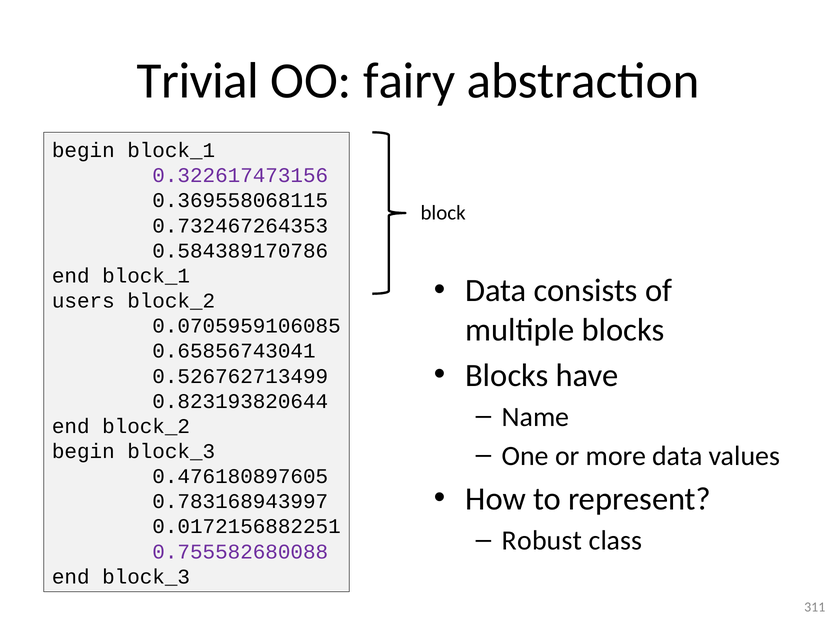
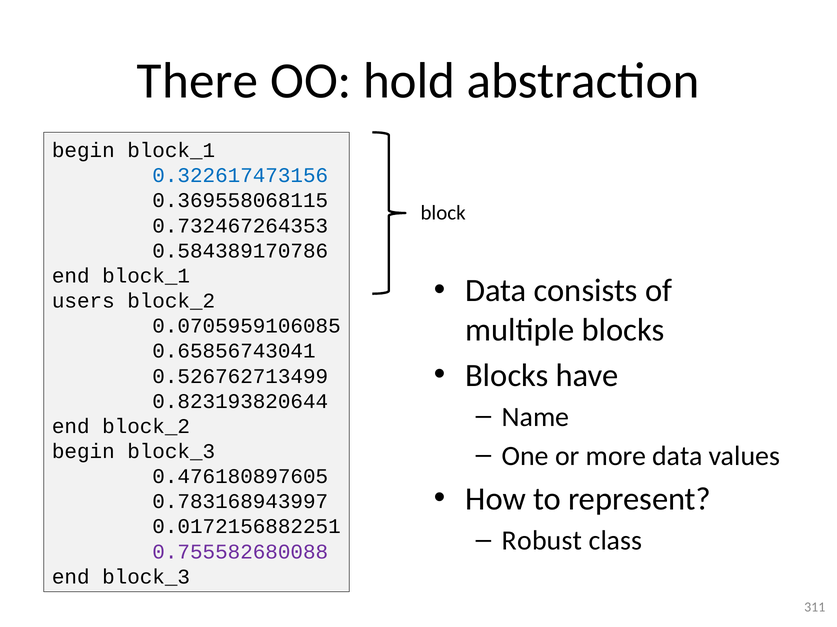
Trivial: Trivial -> There (198, 81)
fairy: fairy -> hold (409, 81)
0.322617473156 colour: purple -> blue (240, 176)
